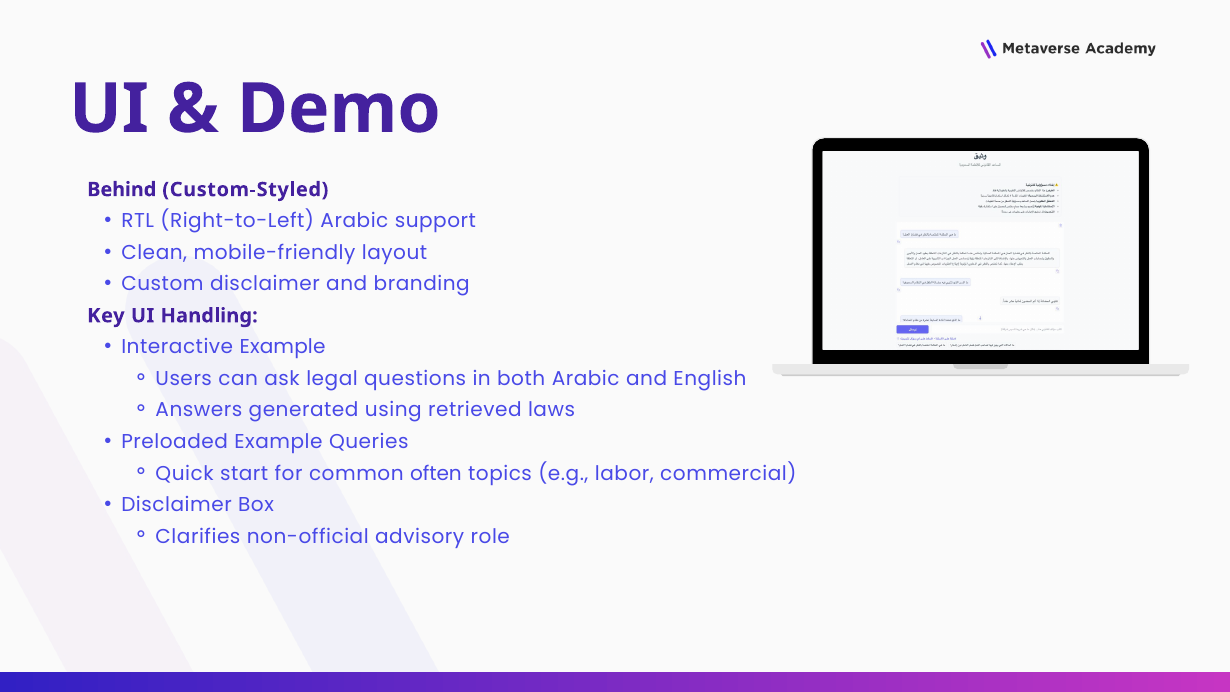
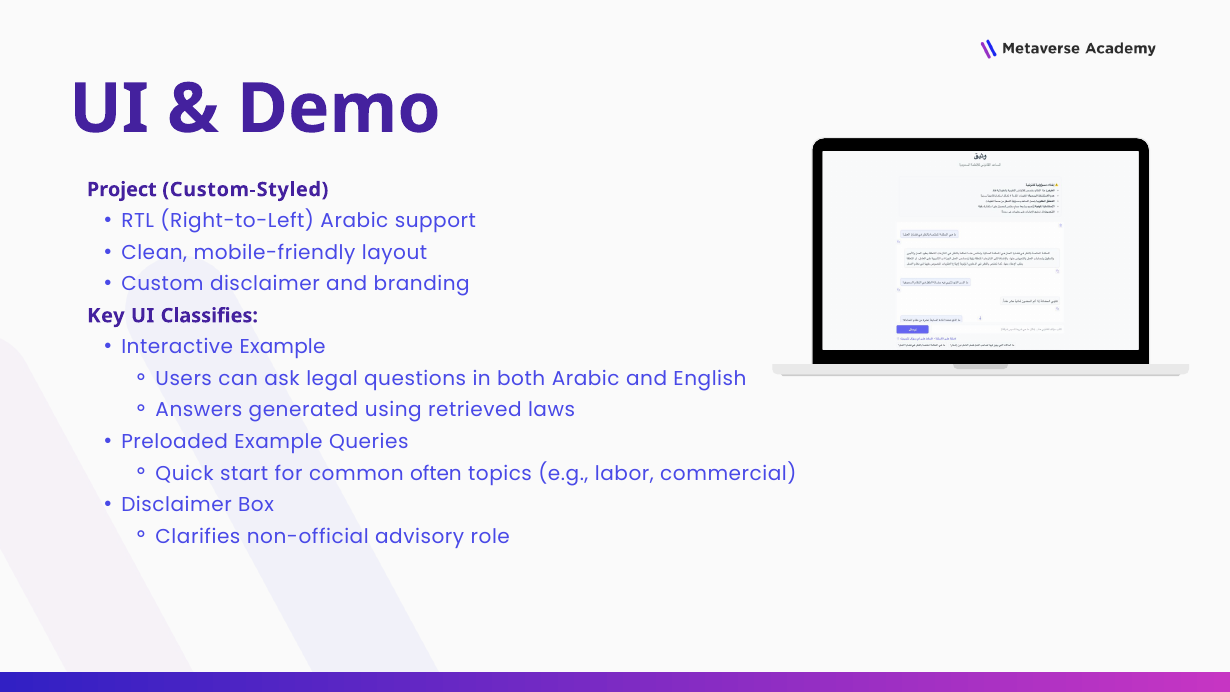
Behind: Behind -> Project (122, 190)
Handling: Handling -> Classifies (209, 316)
